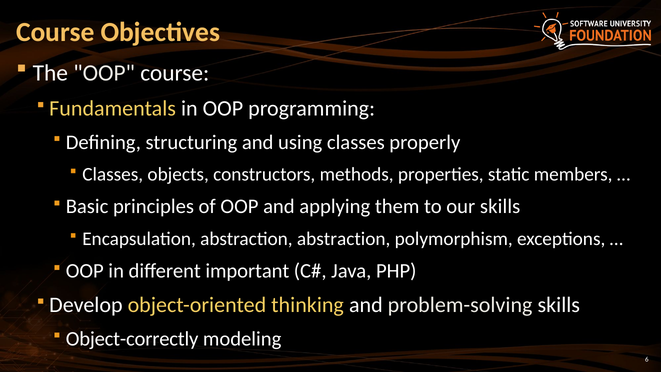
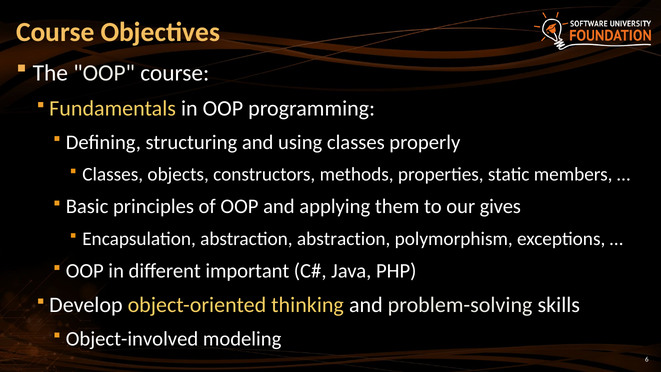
our skills: skills -> gives (500, 207)
Object-correctly: Object-correctly -> Object-involved (132, 339)
